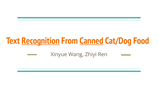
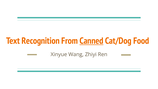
Recognition underline: present -> none (41, 41)
